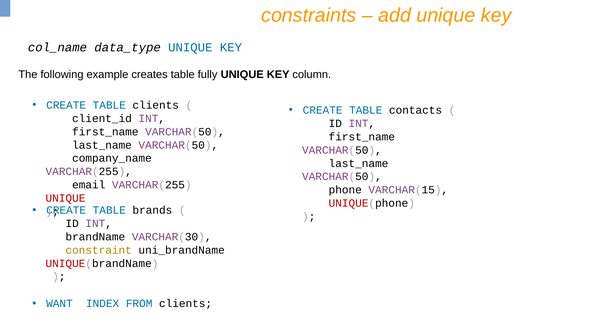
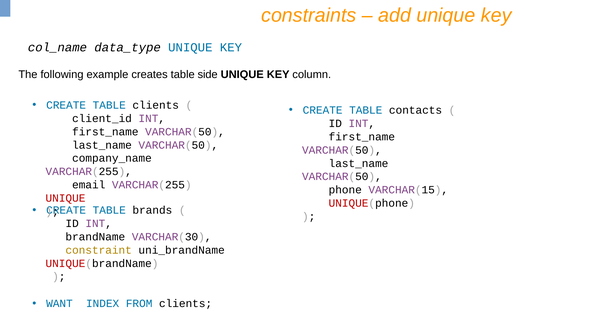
fully: fully -> side (208, 74)
